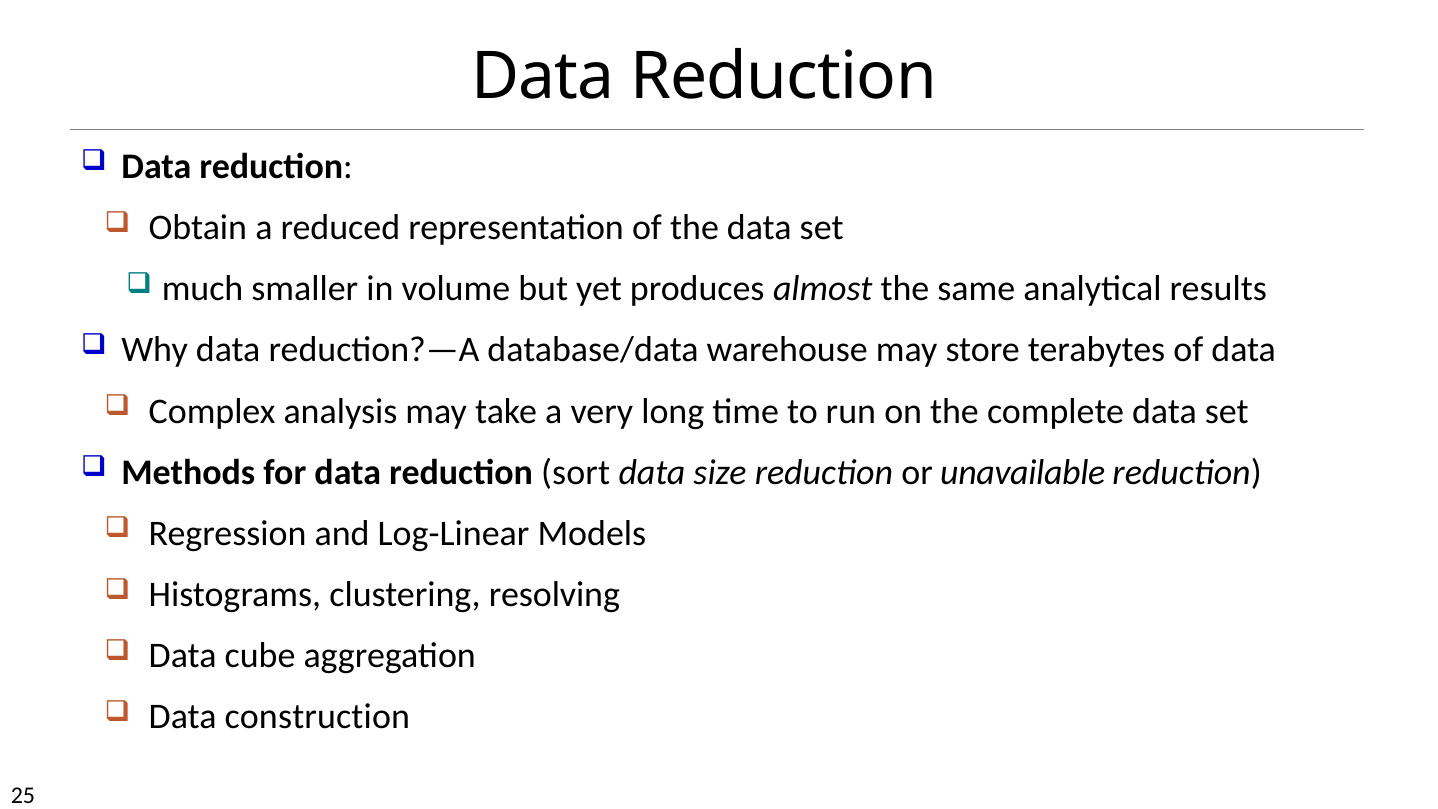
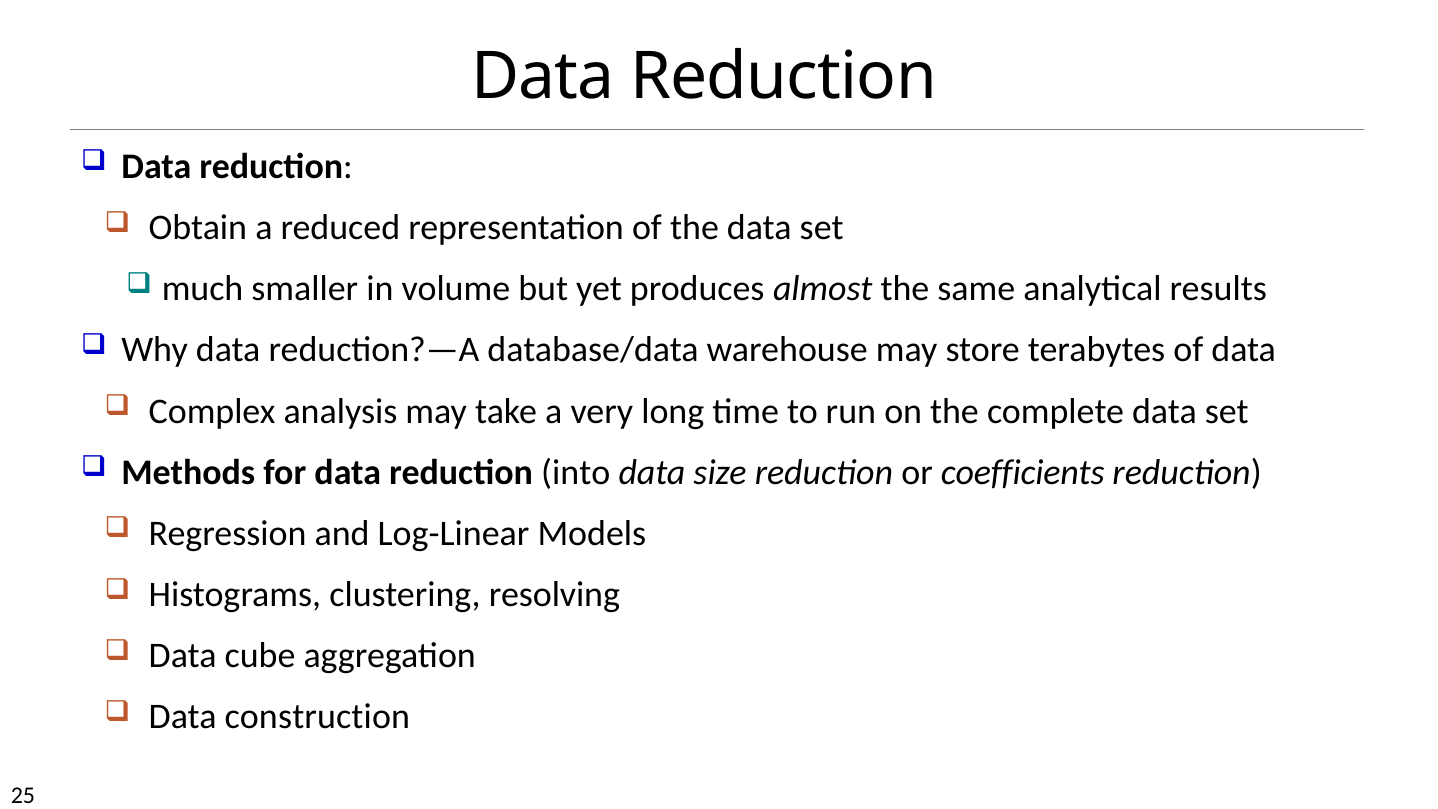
sort: sort -> into (576, 472)
unavailable: unavailable -> coefficients (1023, 472)
